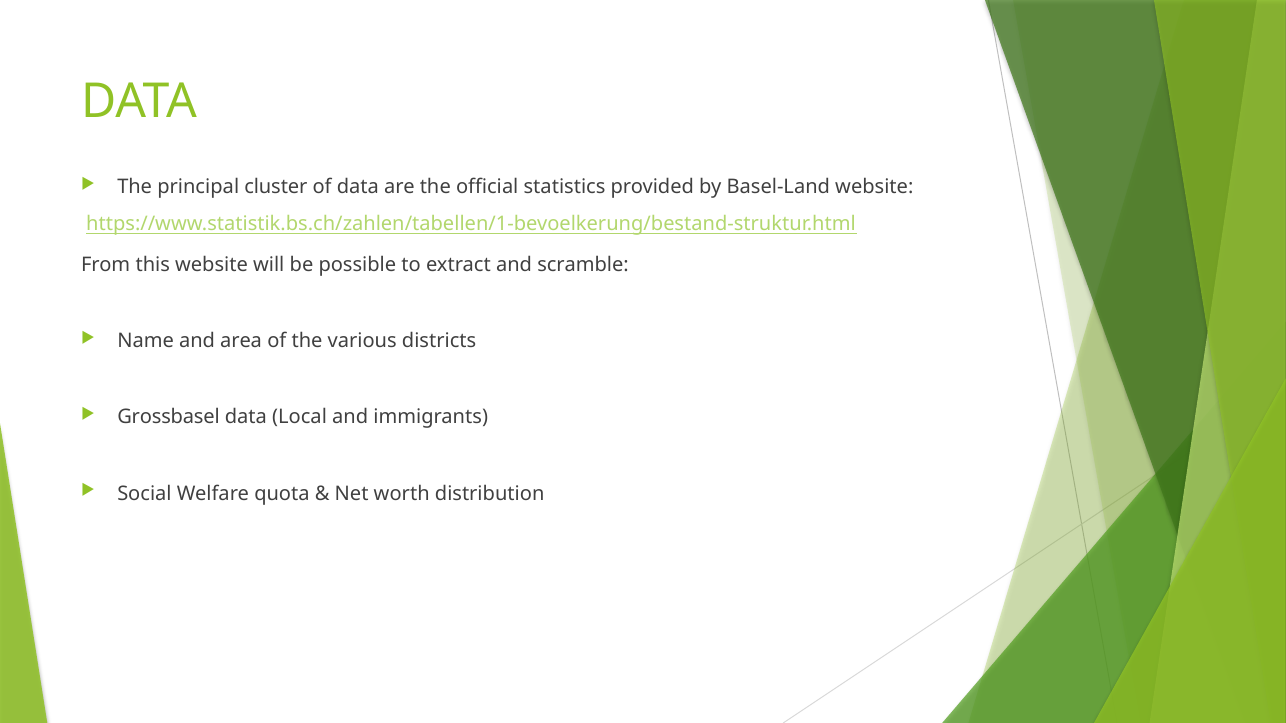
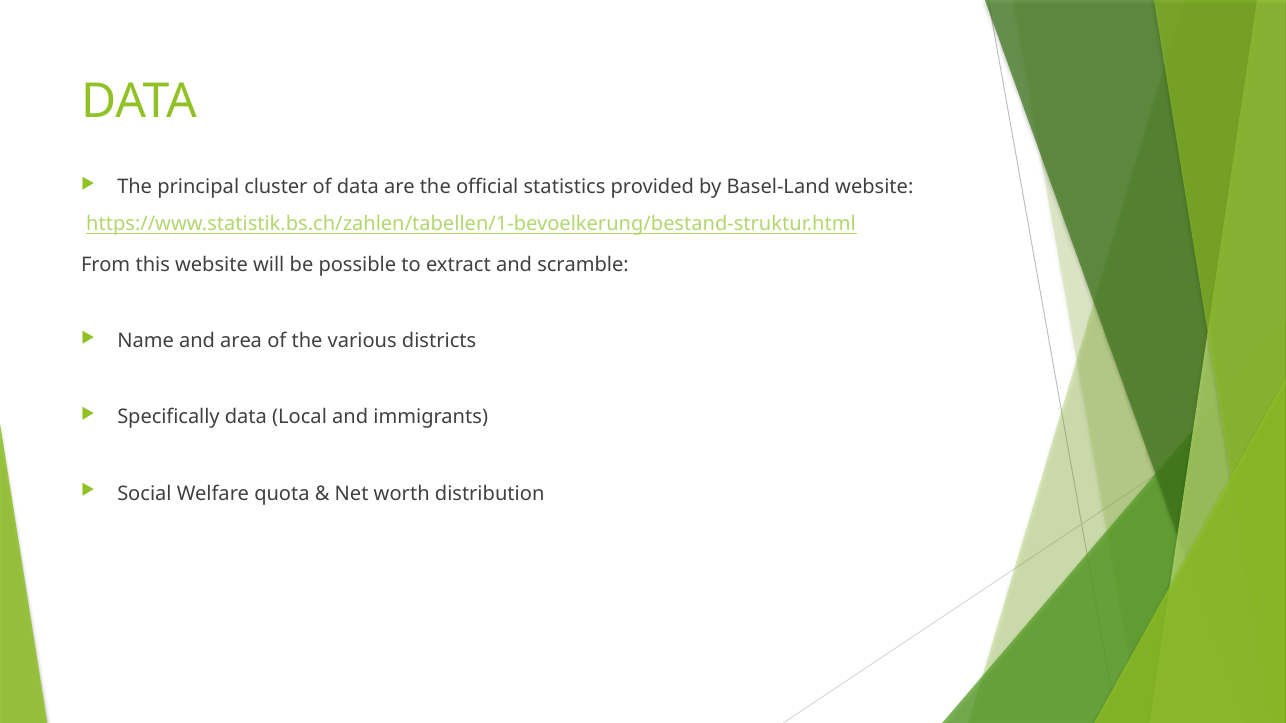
Grossbasel: Grossbasel -> Specifically (168, 418)
